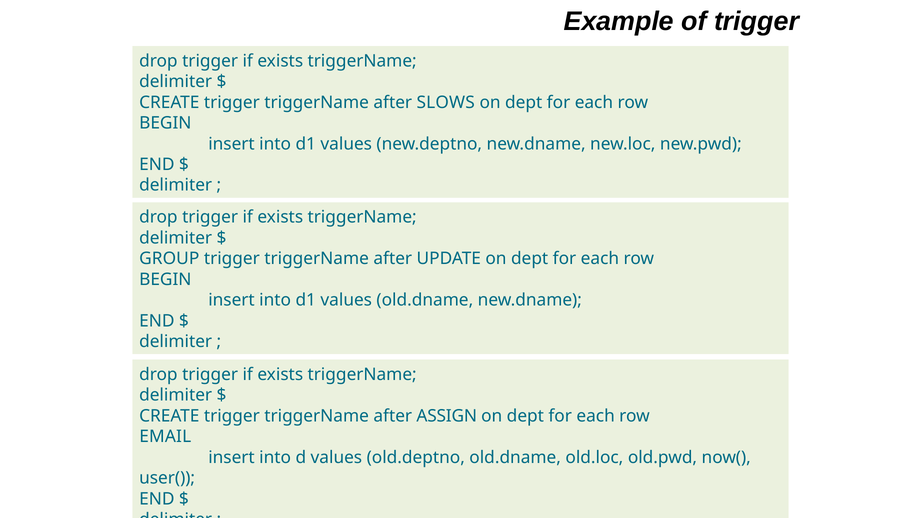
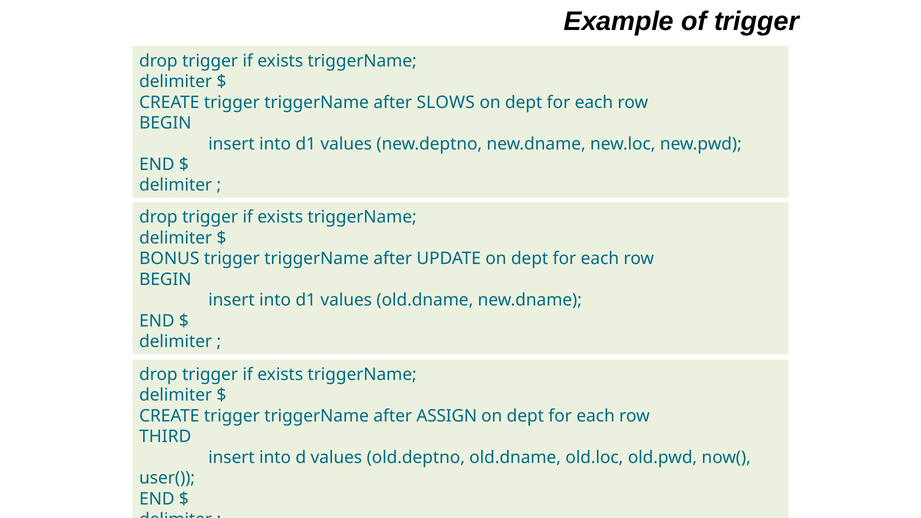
GROUP: GROUP -> BONUS (169, 259)
EMAIL: EMAIL -> THIRD (165, 437)
